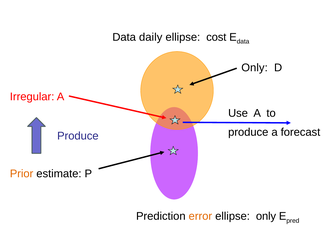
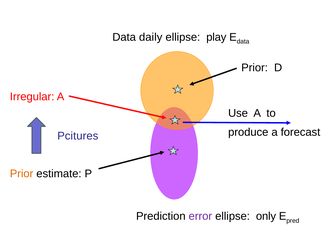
cost: cost -> play (216, 37)
Only: Only -> Prior (255, 67)
Produce: Produce -> Pcitures (78, 136)
error colour: orange -> purple (200, 216)
